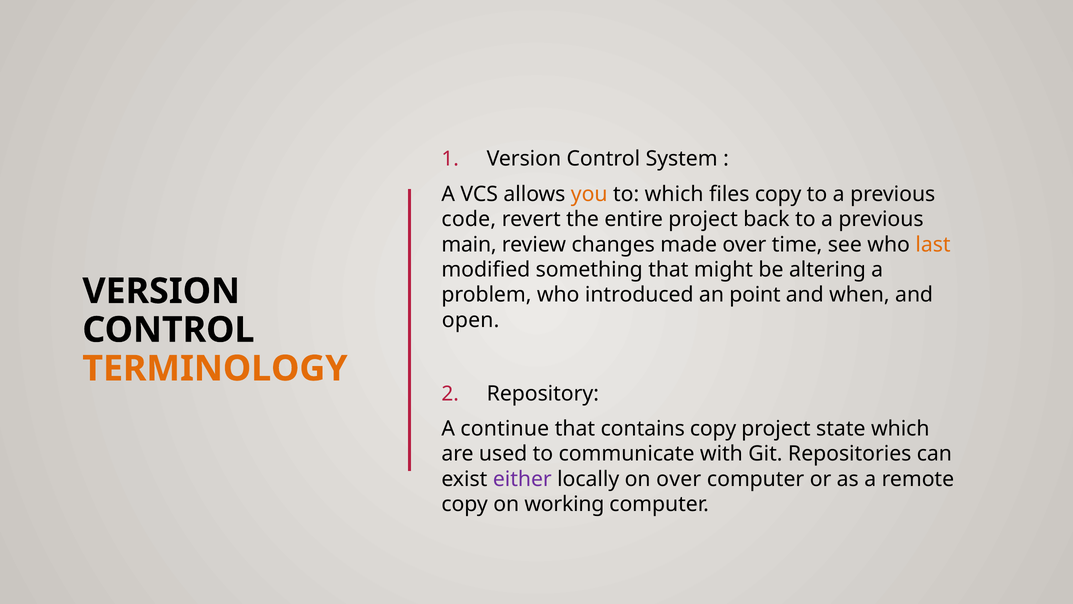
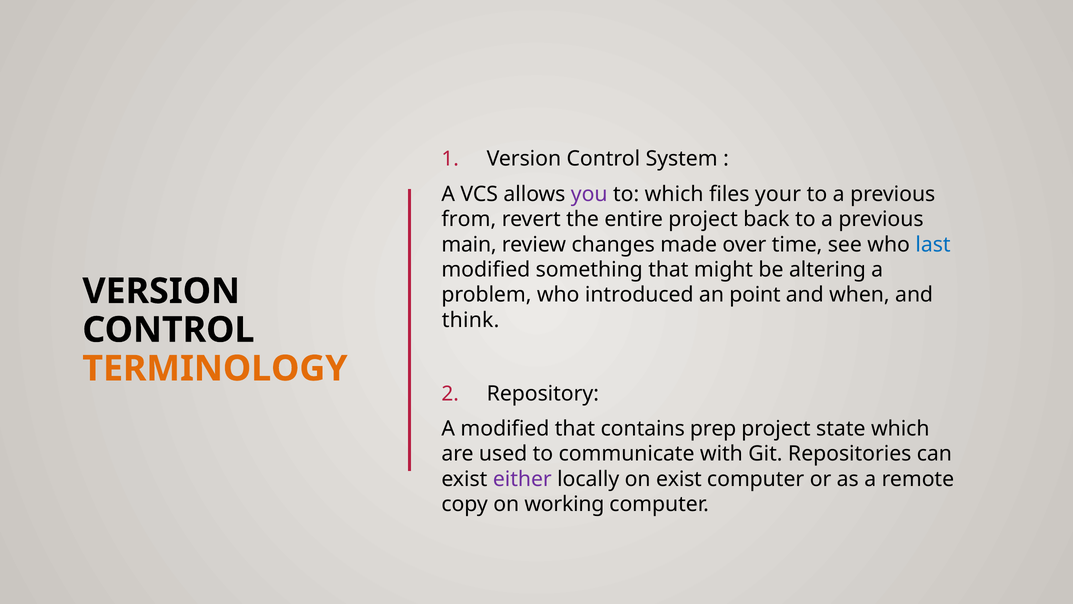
you colour: orange -> purple (589, 194)
files copy: copy -> your (778, 194)
code: code -> from (469, 219)
last colour: orange -> blue (933, 244)
open: open -> think (471, 320)
A continue: continue -> modified (505, 428)
contains copy: copy -> prep (713, 428)
on over: over -> exist (679, 479)
